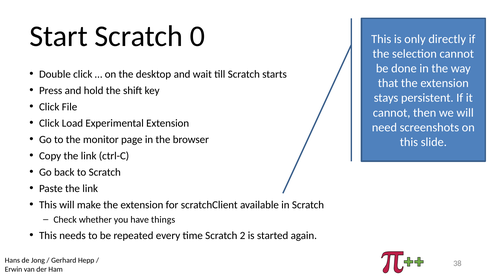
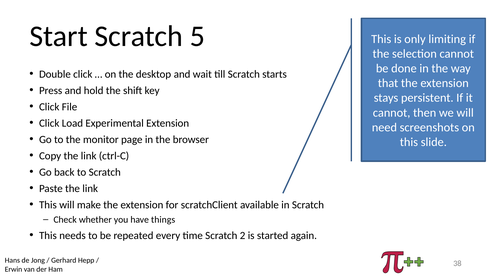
0: 0 -> 5 (197, 36)
directly: directly -> limiting (447, 39)
